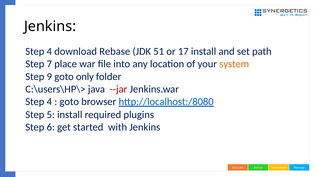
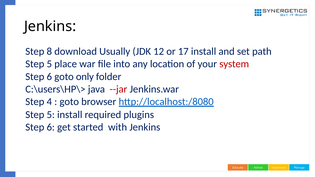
4: 4 -> 8 (49, 51)
Rebase: Rebase -> Usually (115, 51)
51: 51 -> 12 (159, 51)
7: 7 -> 5 (49, 64)
system colour: orange -> red (234, 64)
9: 9 -> 6 (49, 77)
